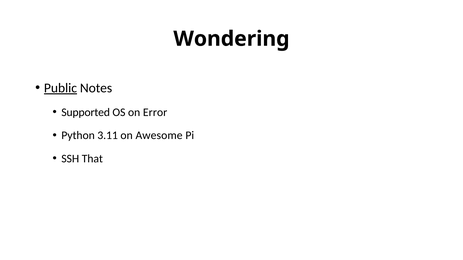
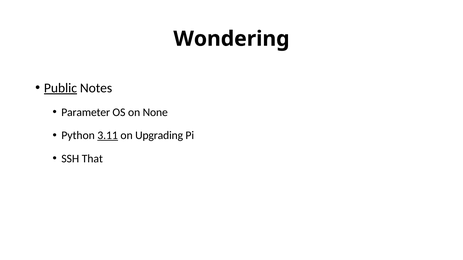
Supported: Supported -> Parameter (86, 112)
Error: Error -> None (155, 112)
3.11 underline: none -> present (108, 136)
Awesome: Awesome -> Upgrading (159, 136)
